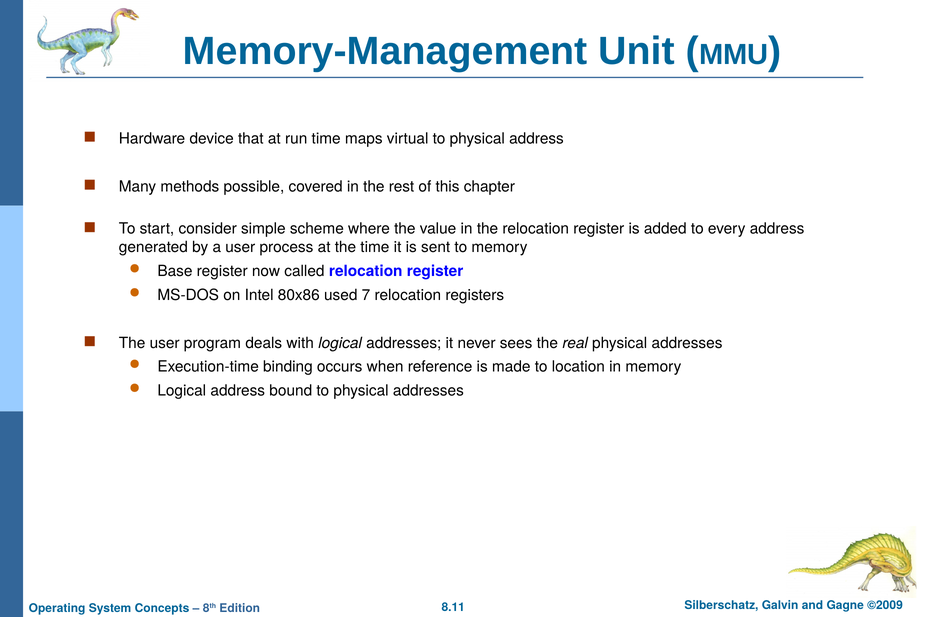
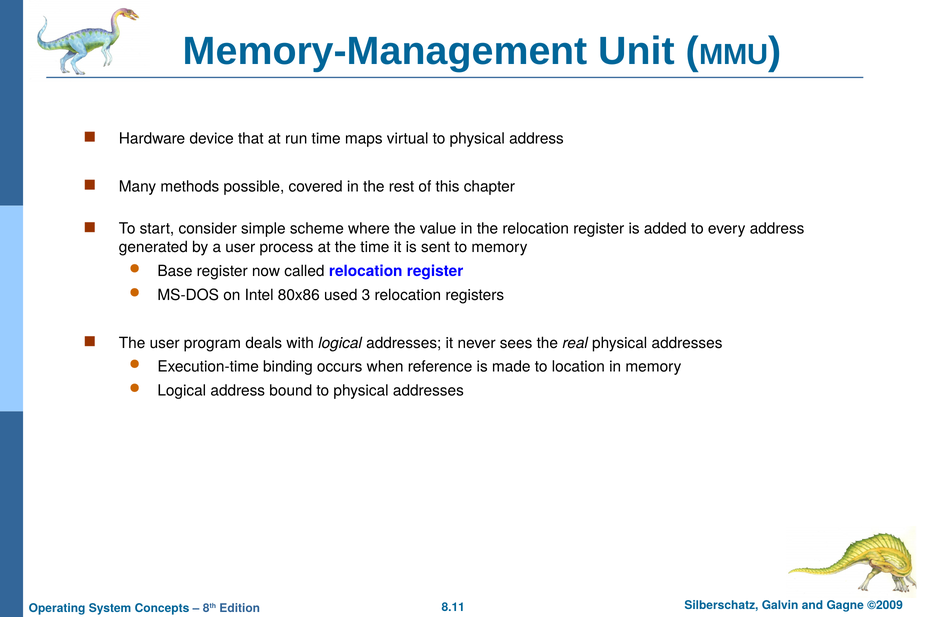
7: 7 -> 3 (366, 295)
